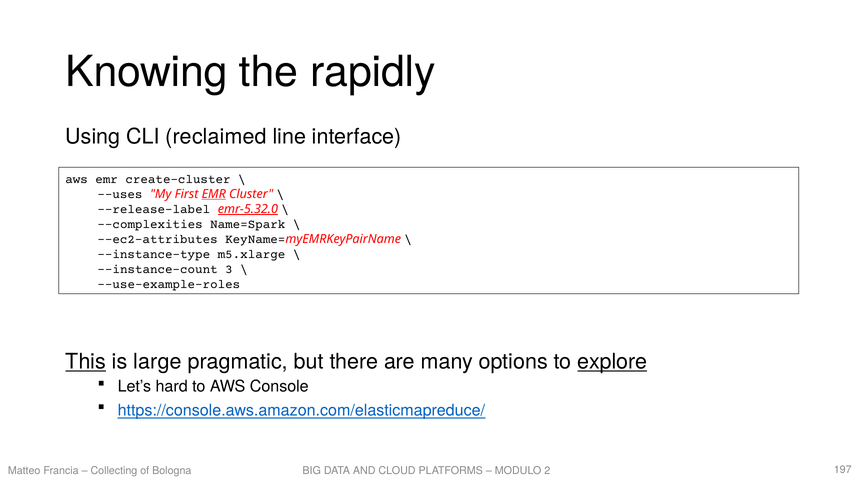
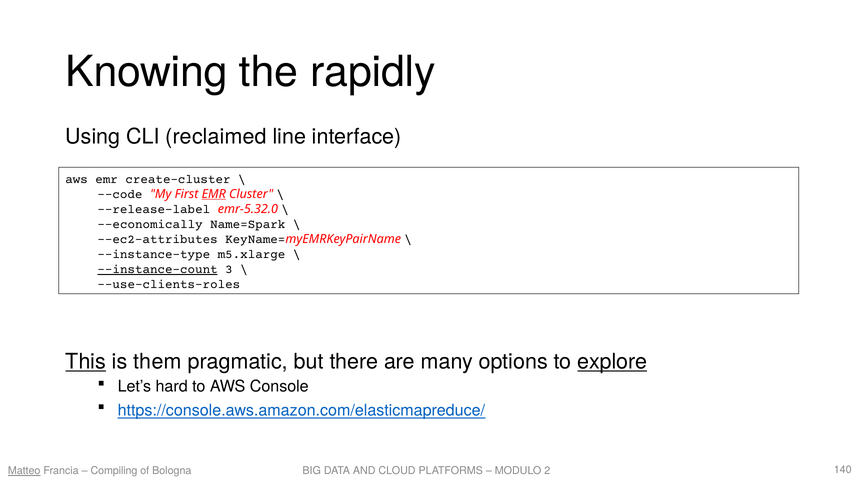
--uses: --uses -> --code (120, 194)
emr-5.32.0 underline: present -> none (248, 209)
--complexities: --complexities -> --economically (150, 224)
--instance-count underline: none -> present (158, 269)
--use-example-roles: --use-example-roles -> --use-clients-roles (169, 284)
large: large -> them (157, 361)
Matteo underline: none -> present (24, 470)
Collecting: Collecting -> Compiling (114, 470)
197: 197 -> 140 (843, 469)
